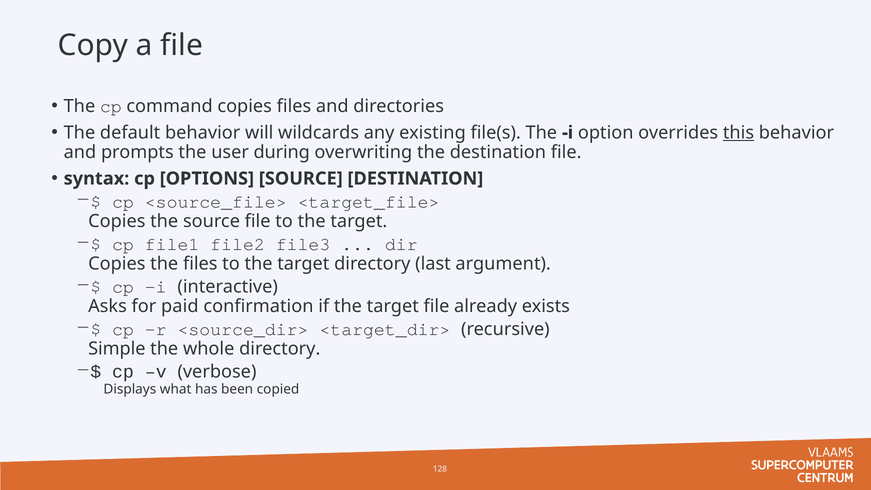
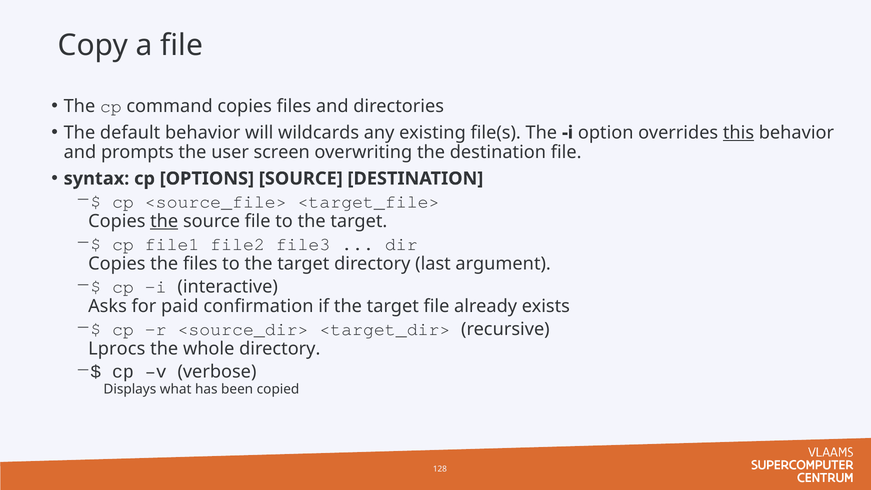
during: during -> screen (282, 152)
the underline: none -> present (164, 221)
Simple: Simple -> Lprocs (117, 349)
